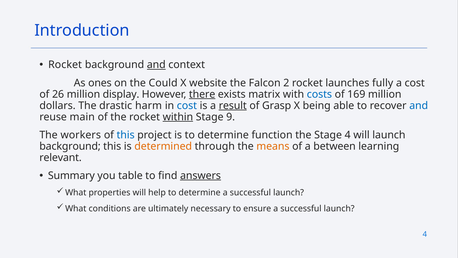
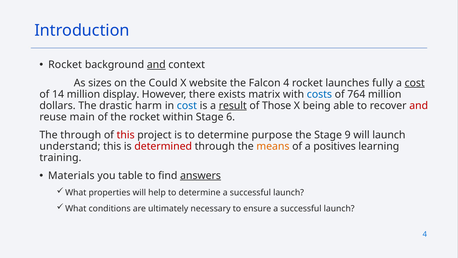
ones: ones -> sizes (100, 83)
Falcon 2: 2 -> 4 (286, 83)
cost underline: none -> present (415, 83)
26: 26 -> 14 (58, 94)
there underline: present -> none (202, 94)
169: 169 -> 764 (356, 94)
Grasp: Grasp -> Those (277, 105)
and colour: blue -> red (419, 105)
within underline: present -> none (178, 117)
9: 9 -> 6 (231, 117)
The workers: workers -> through (81, 135)
this colour: blue -> red (126, 135)
function: function -> purpose (272, 135)
Stage 4: 4 -> 9 (348, 135)
background: background -> understand (70, 146)
determined colour: orange -> red (163, 146)
between: between -> positives (335, 146)
relevant: relevant -> training (60, 157)
Summary: Summary -> Materials (71, 175)
